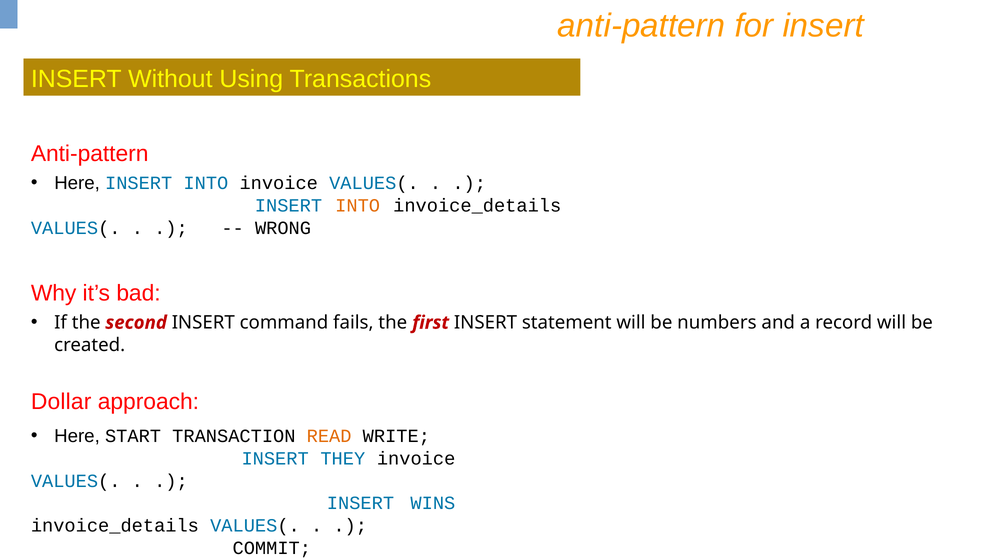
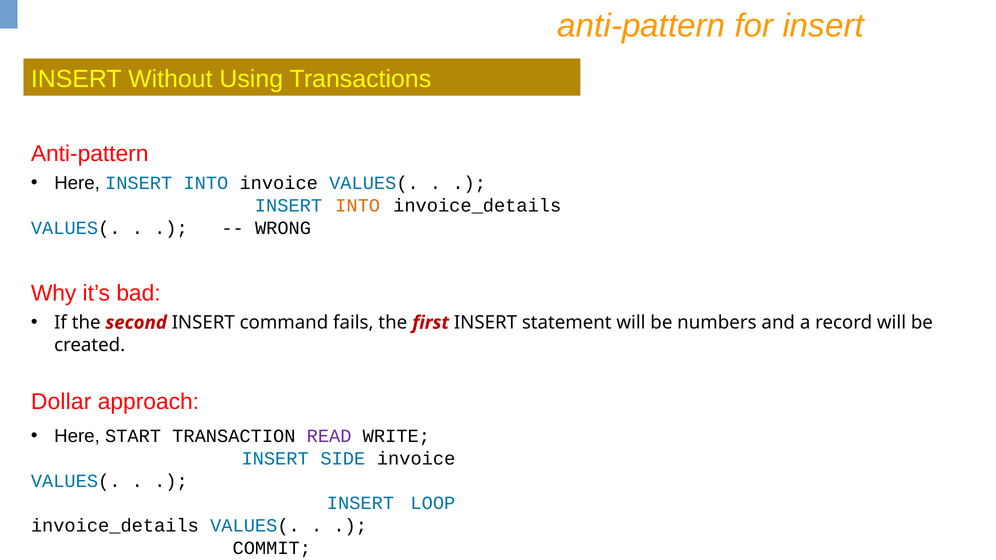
READ colour: orange -> purple (329, 436)
THEY: THEY -> SIDE (343, 459)
WINS: WINS -> LOOP (433, 504)
